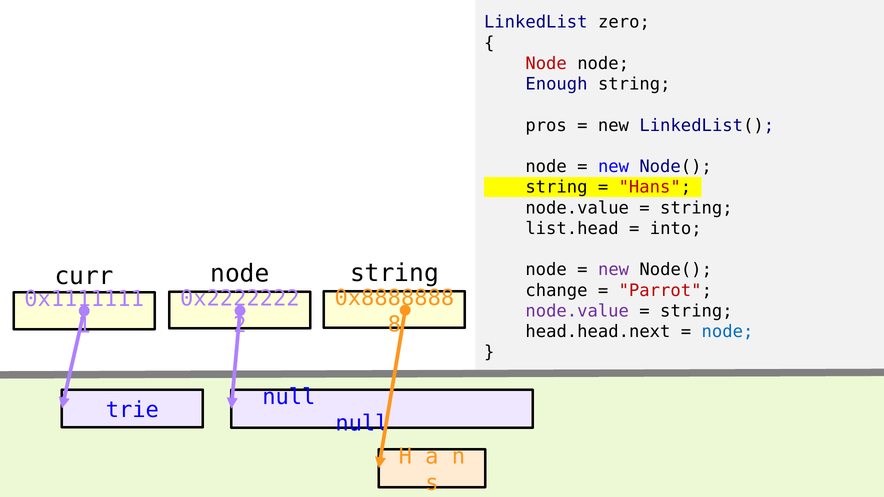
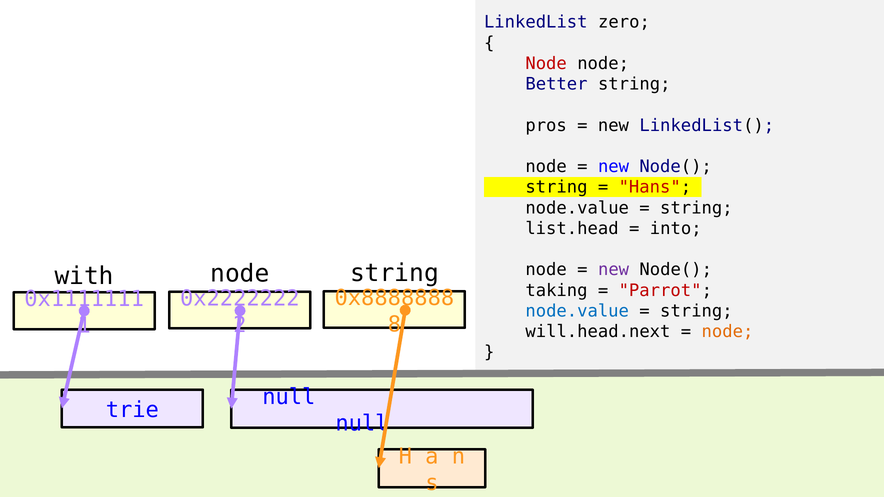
Enough: Enough -> Better (556, 84)
curr: curr -> with (84, 276)
change: change -> taking (556, 291)
node.value colour: purple -> blue (577, 311)
head.head.next: head.head.next -> will.head.next (598, 332)
node colour: blue -> orange (727, 332)
